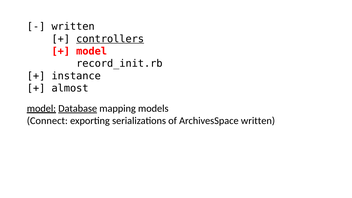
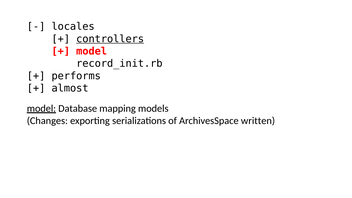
written: written -> locales (73, 27)
instance: instance -> performs (76, 76)
Database underline: present -> none (78, 108)
Connect: Connect -> Changes (47, 121)
